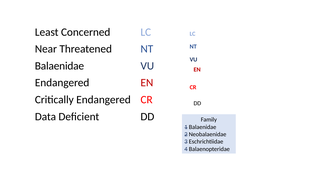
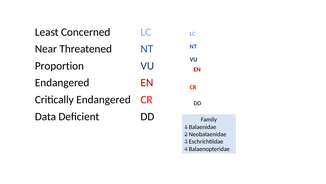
Balaenidae: Balaenidae -> Proportion (59, 66)
